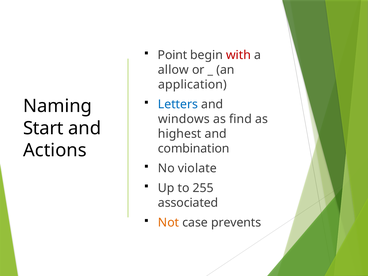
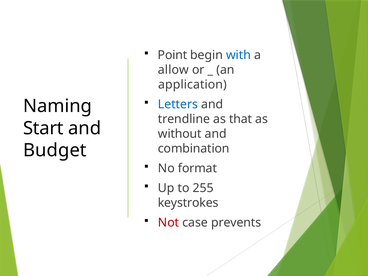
with colour: red -> blue (238, 55)
windows: windows -> trendline (184, 119)
find: find -> that (241, 119)
highest: highest -> without (180, 134)
Actions: Actions -> Budget (55, 150)
violate: violate -> format (197, 168)
associated: associated -> keystrokes (188, 203)
Not colour: orange -> red (169, 223)
